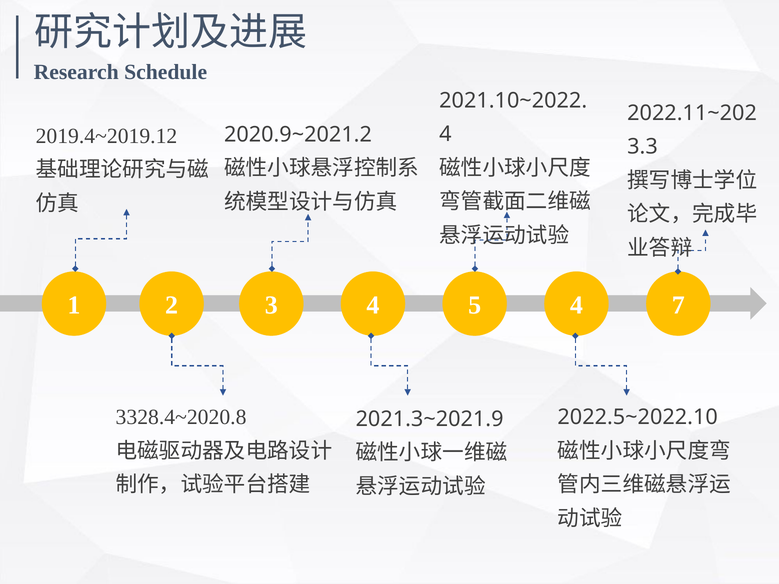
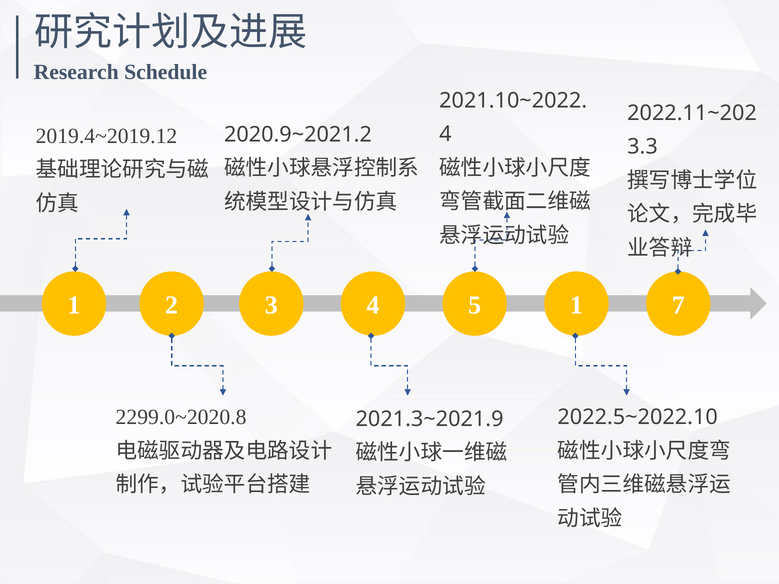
5 4: 4 -> 1 (576, 306)
3328.4~2020.8: 3328.4~2020.8 -> 2299.0~2020.8 (181, 417)
